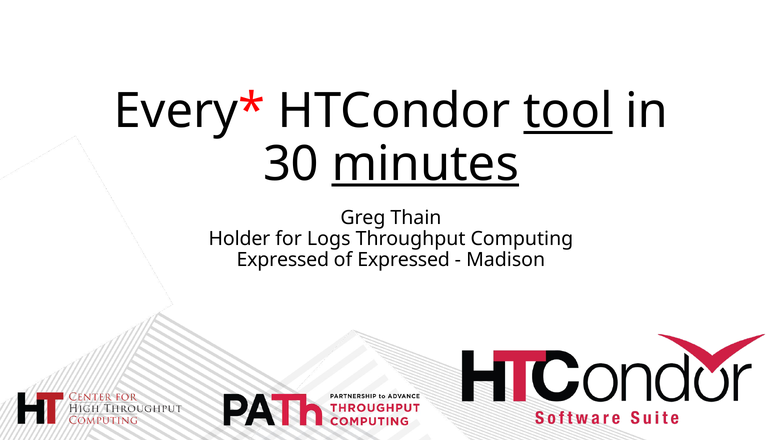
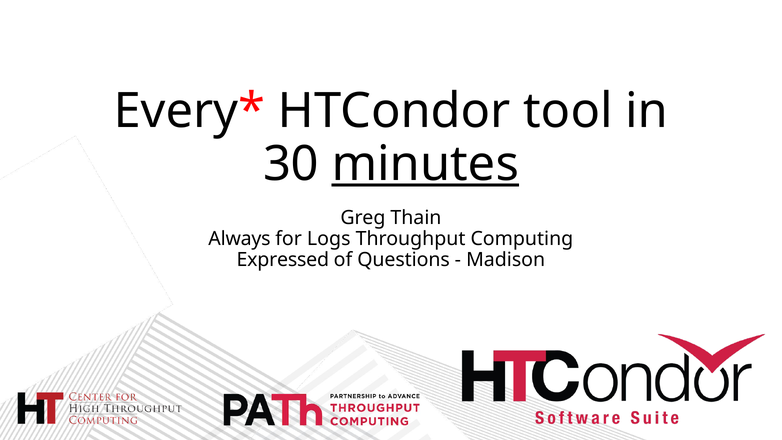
tool underline: present -> none (568, 111)
Holder: Holder -> Always (239, 239)
of Expressed: Expressed -> Questions (404, 260)
